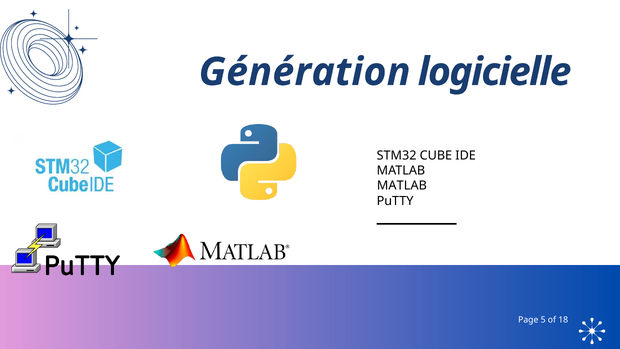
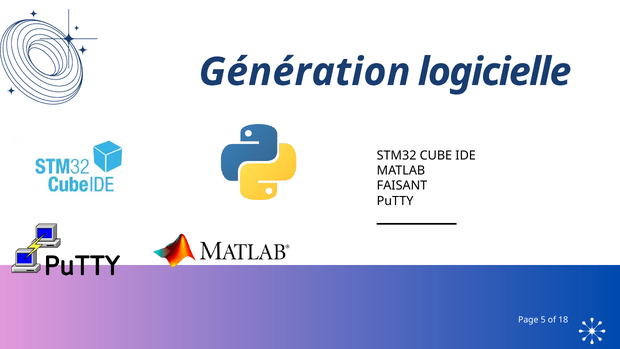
MATLAB: MATLAB -> FAISANT (402, 186)
